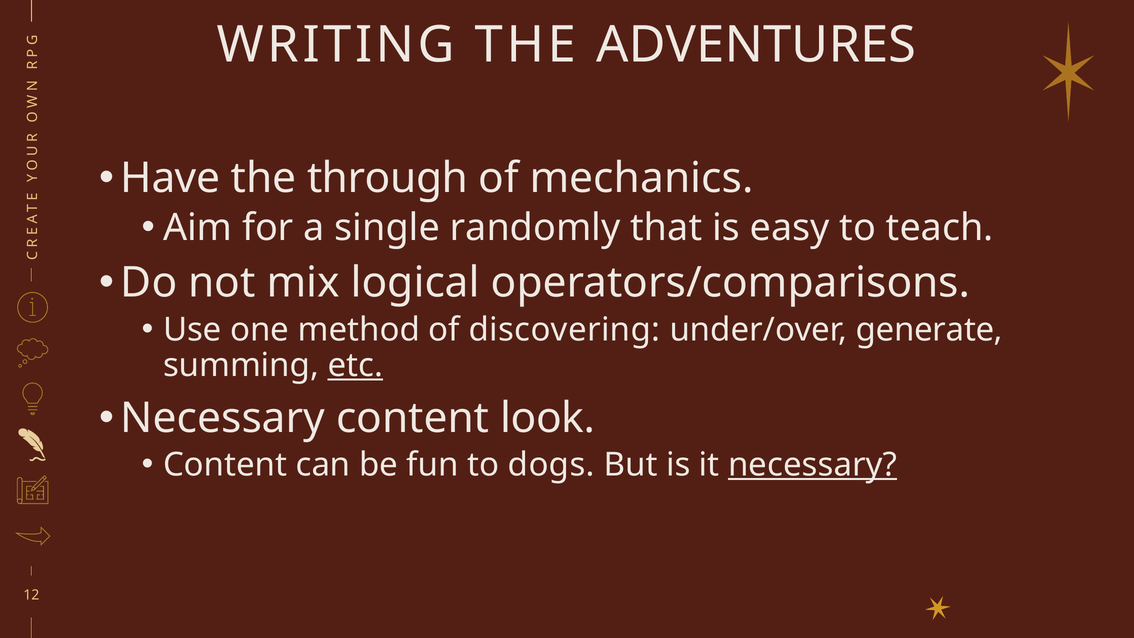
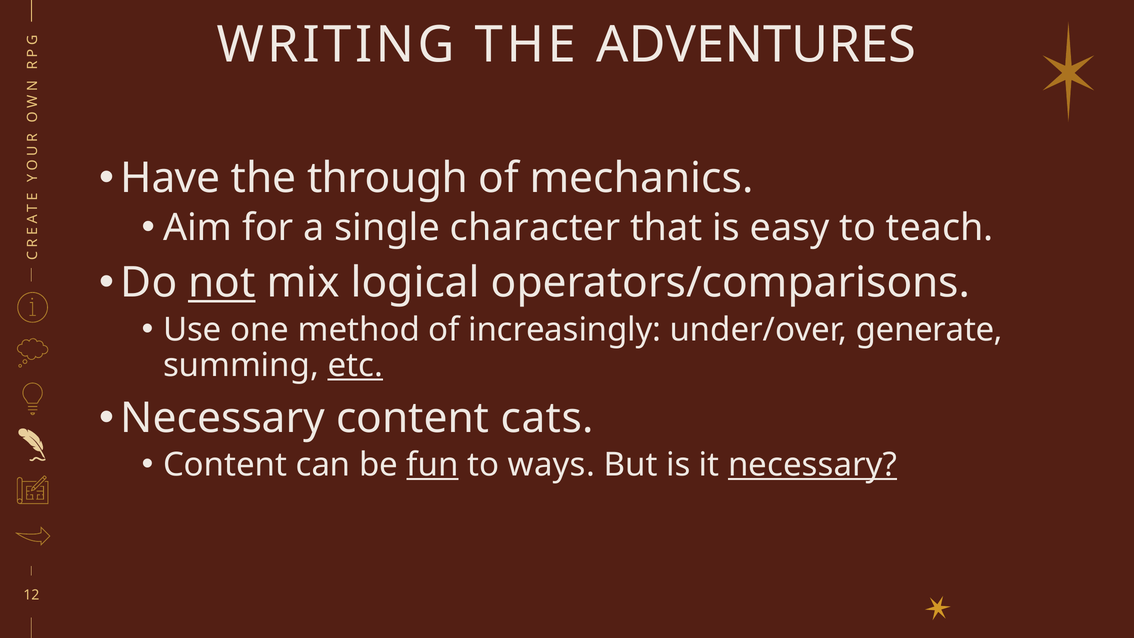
randomly: randomly -> character (535, 228)
not underline: none -> present (222, 283)
discovering: discovering -> increasingly (565, 330)
look: look -> cats (547, 418)
fun underline: none -> present (433, 465)
dogs: dogs -> ways (551, 465)
